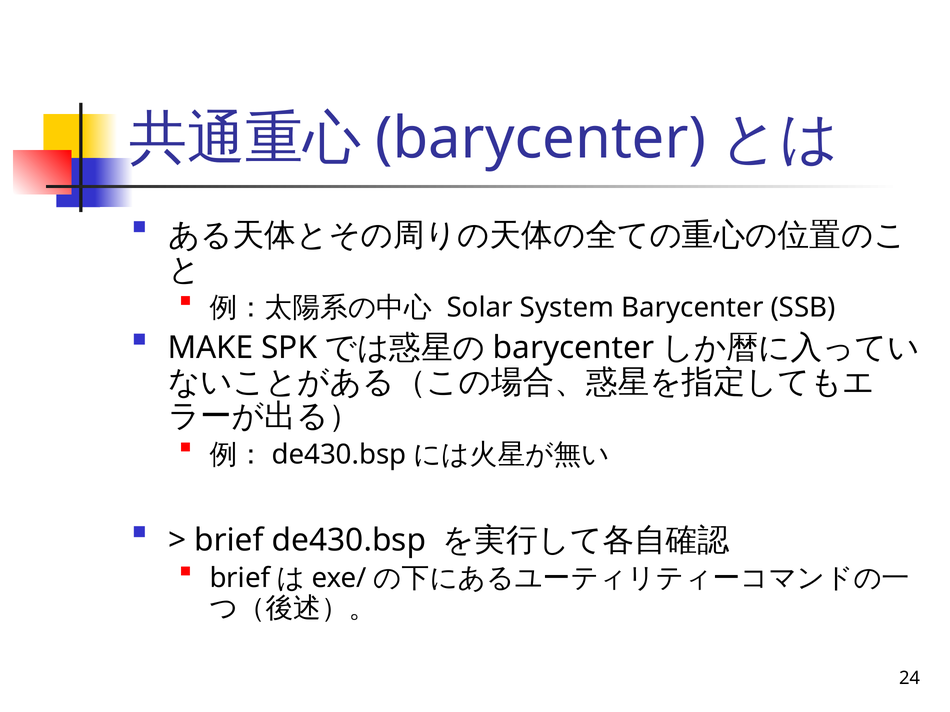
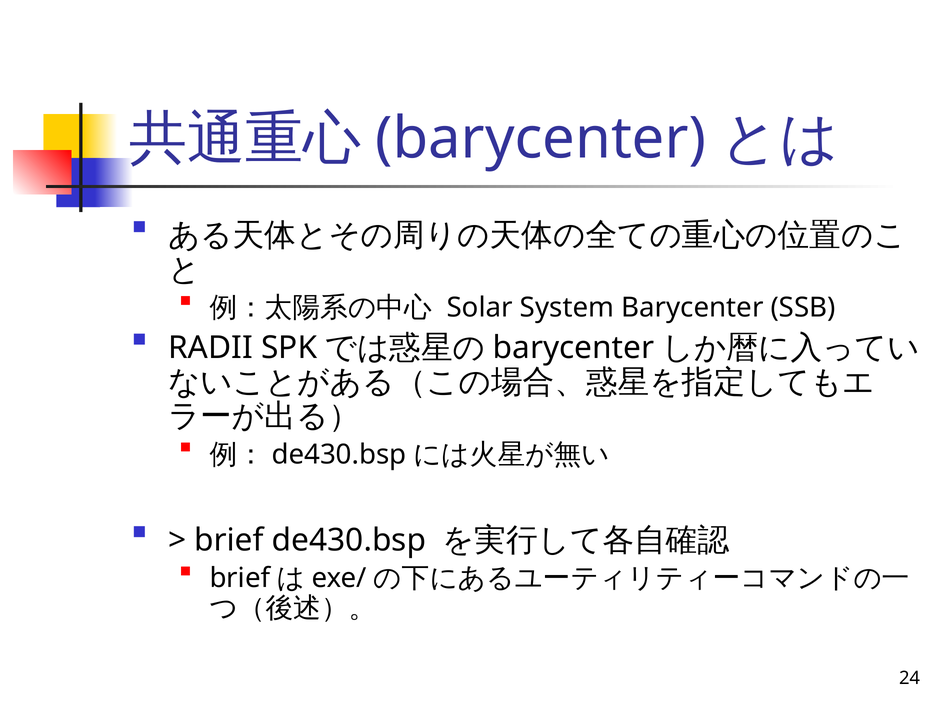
MAKE: MAKE -> RADII (210, 348)
